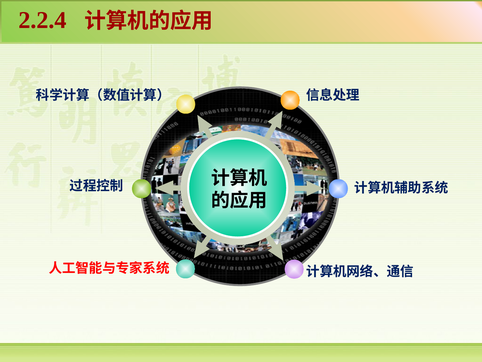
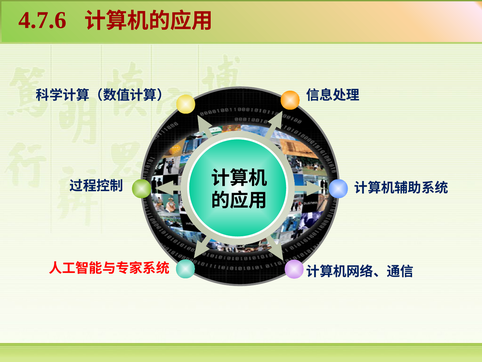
2.2.4: 2.2.4 -> 4.7.6 (42, 20)
